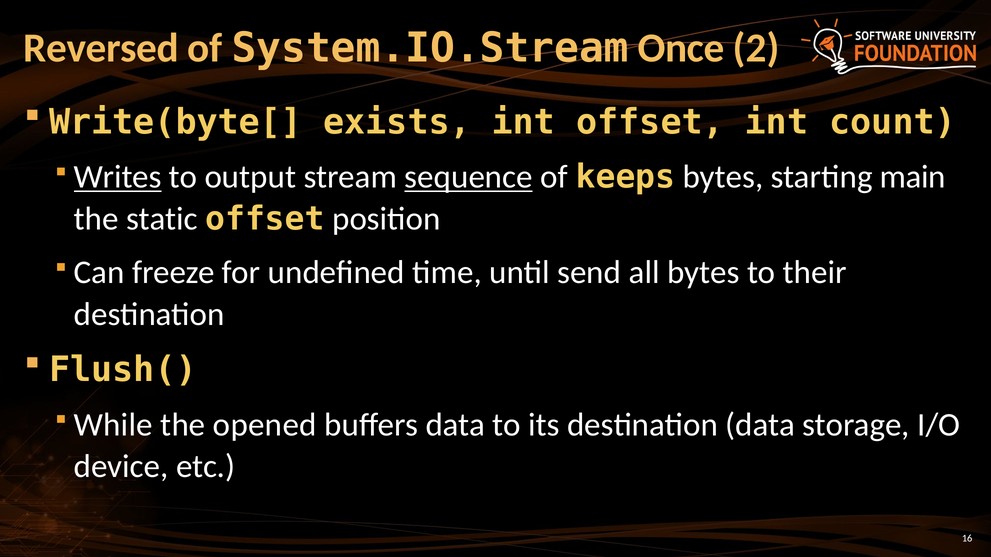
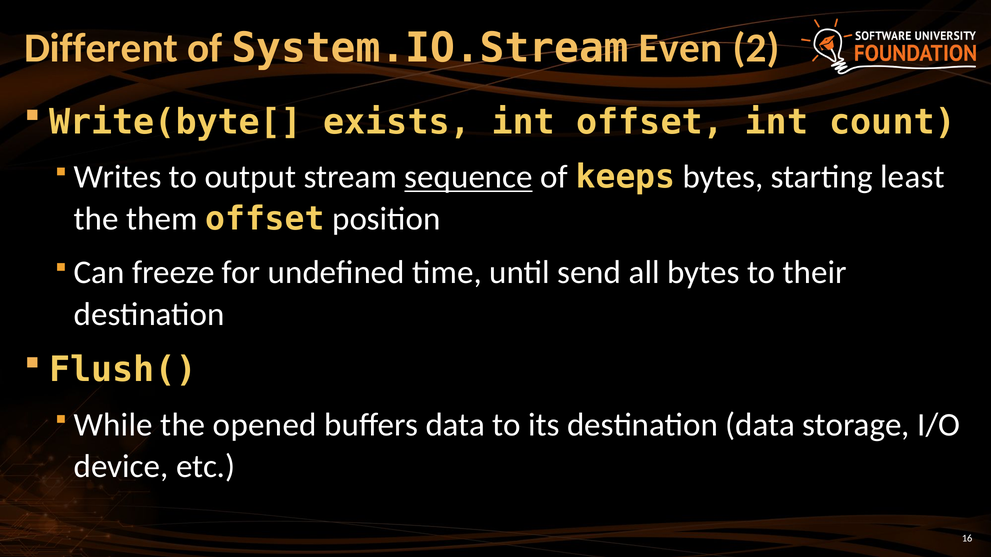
Reversed: Reversed -> Different (101, 48)
Once: Once -> Even (681, 48)
Writes underline: present -> none (118, 177)
main: main -> least (912, 177)
static: static -> them (162, 219)
